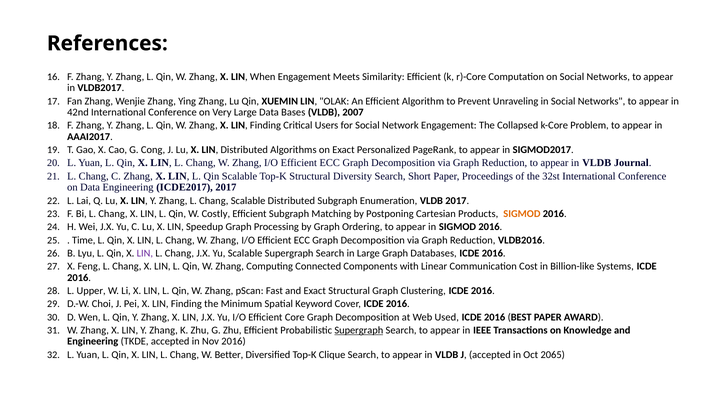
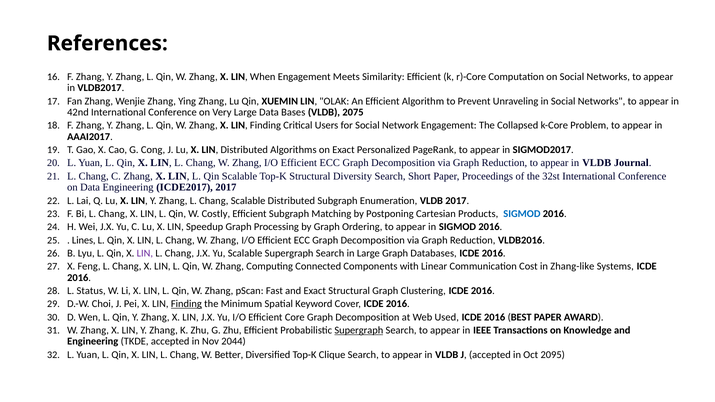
2007: 2007 -> 2075 (353, 112)
SIGMOD colour: orange -> blue (522, 214)
Time: Time -> Lines (84, 240)
Billion-like: Billion-like -> Zhang-like (572, 266)
Upper: Upper -> Status (91, 291)
Finding underline: none -> present (186, 304)
Nov 2016: 2016 -> 2044 (234, 342)
2065: 2065 -> 2095 (553, 355)
